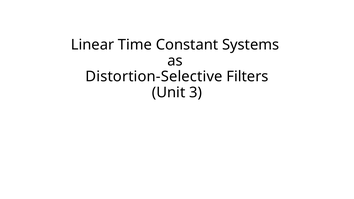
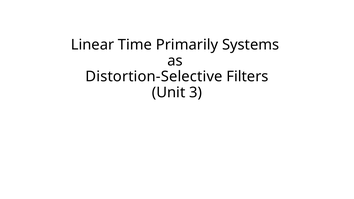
Constant: Constant -> Primarily (187, 45)
